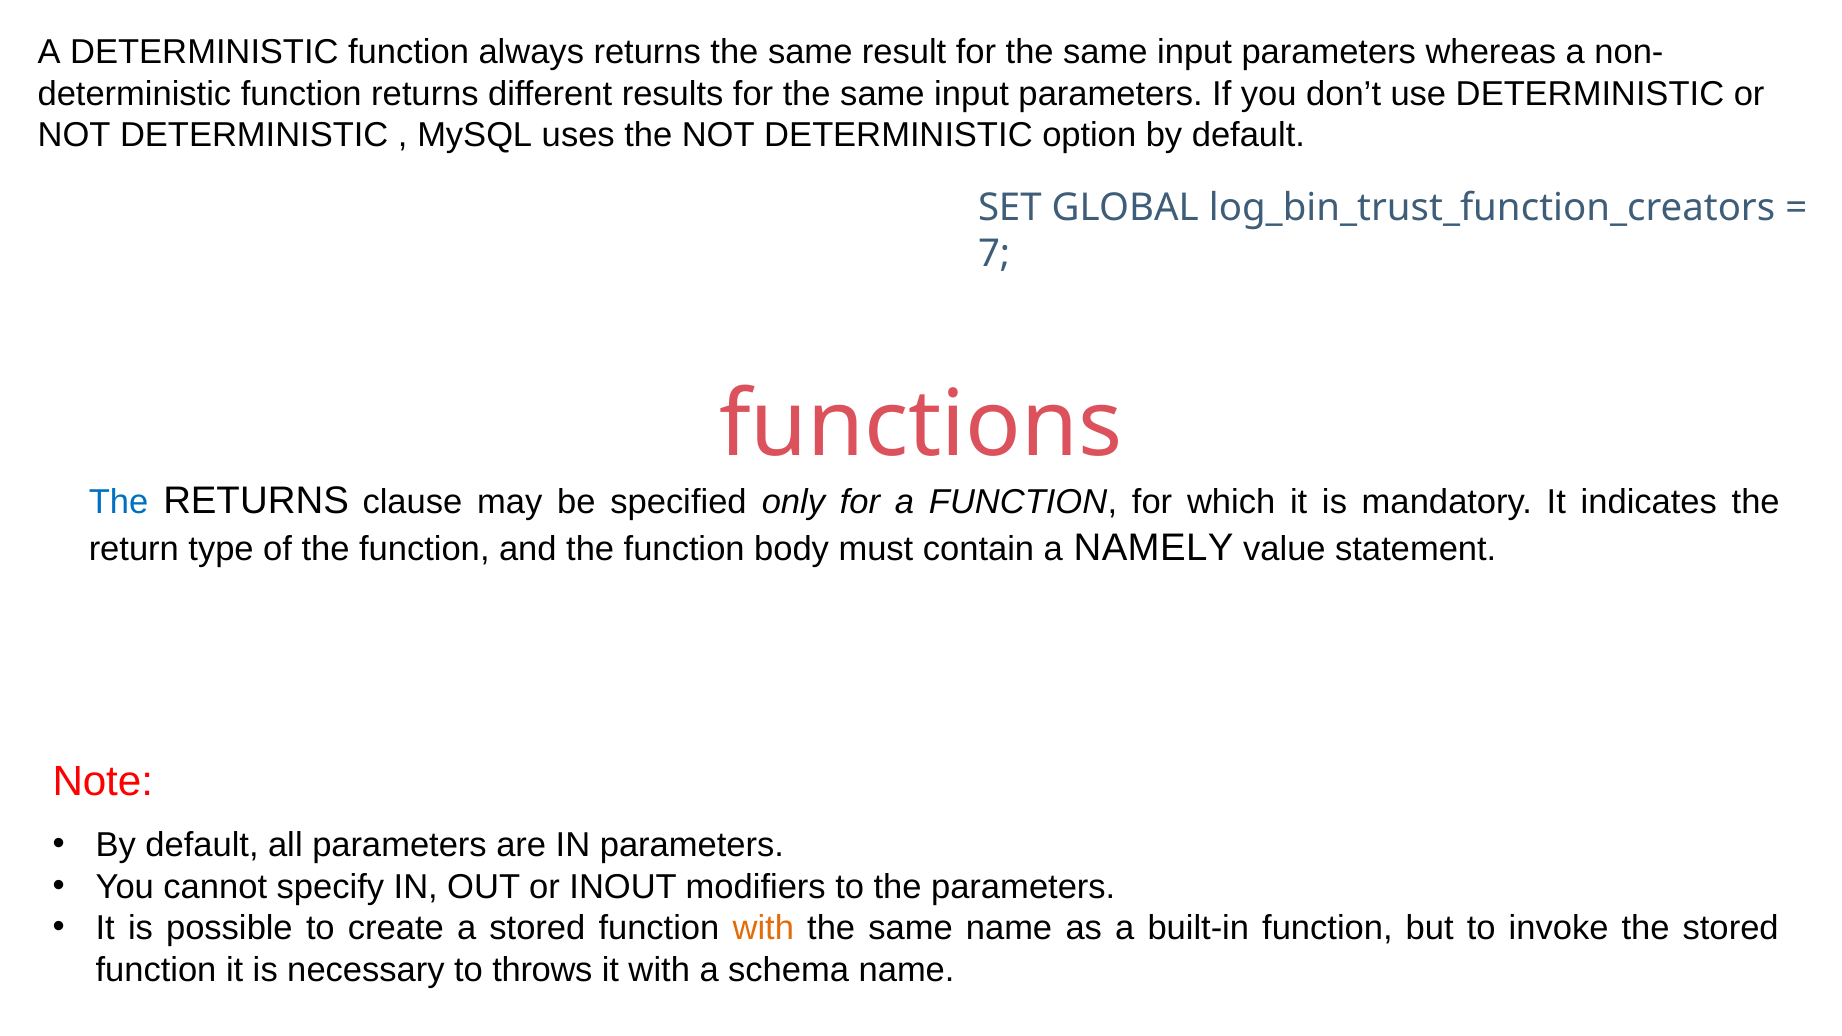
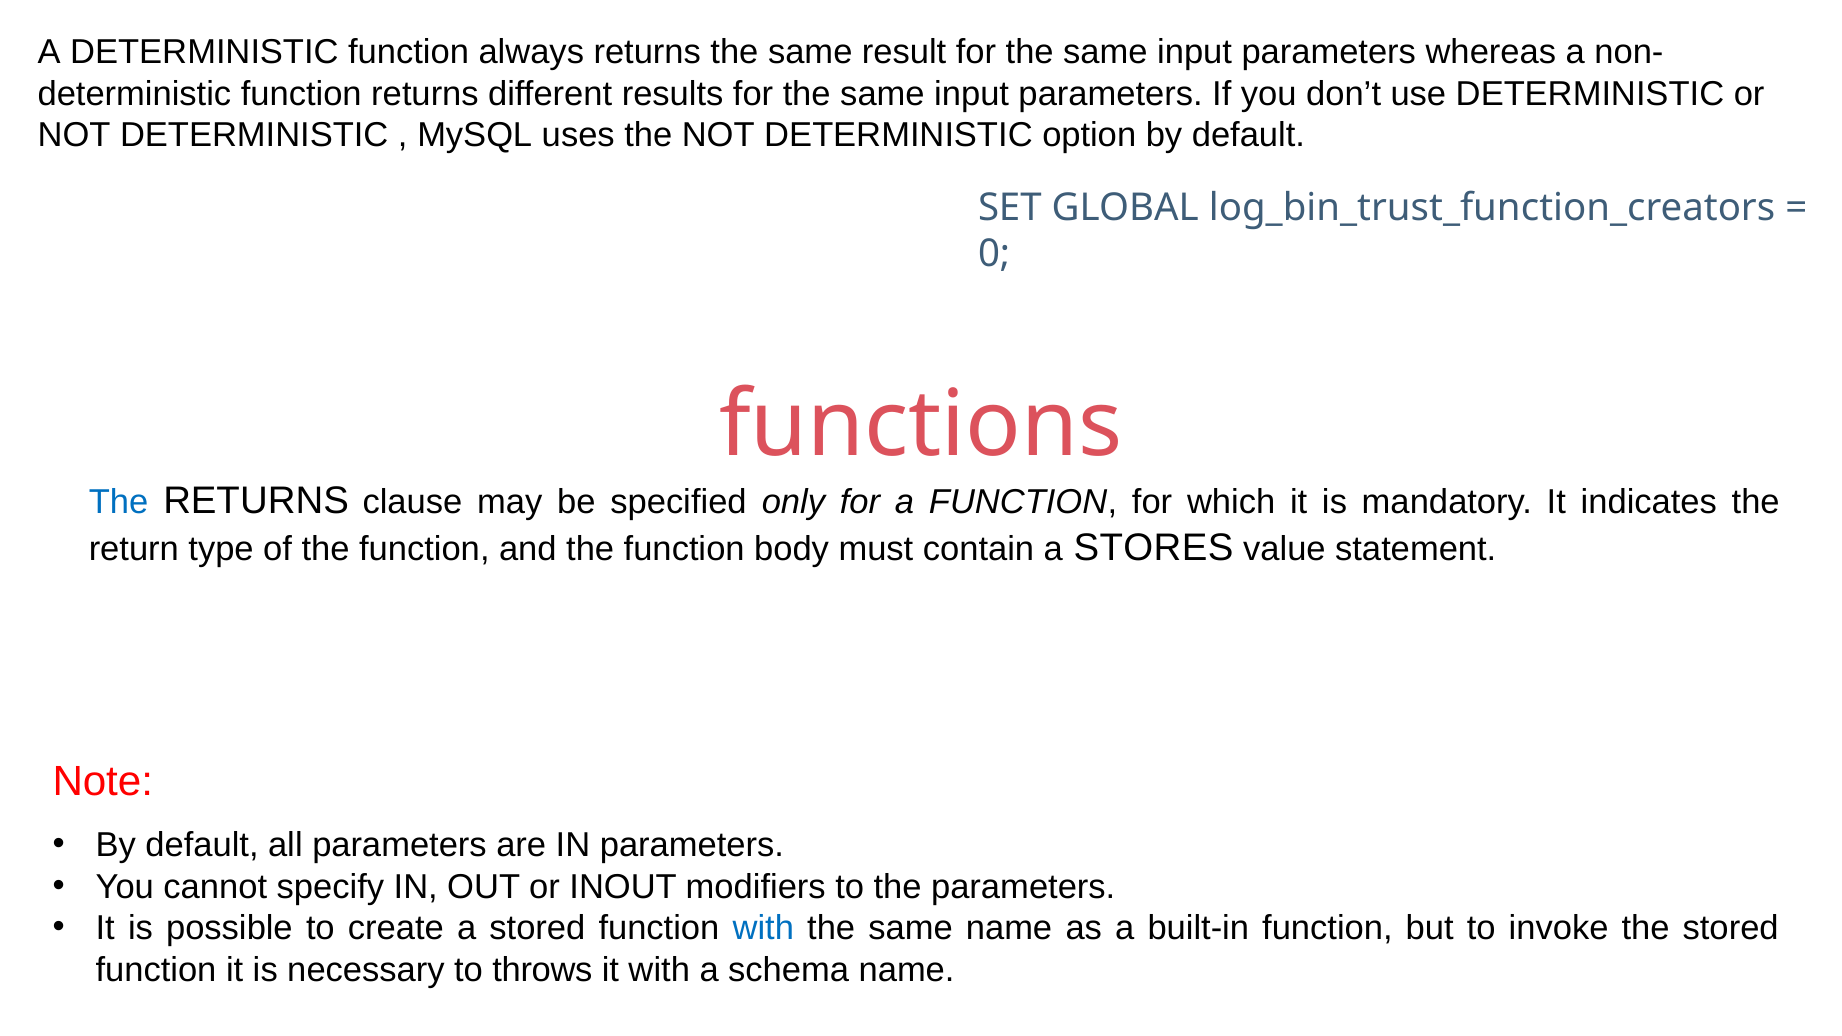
7: 7 -> 0 (994, 254)
NAMELY: NAMELY -> STORES (1154, 547)
with colour: orange -> blue (763, 928)
